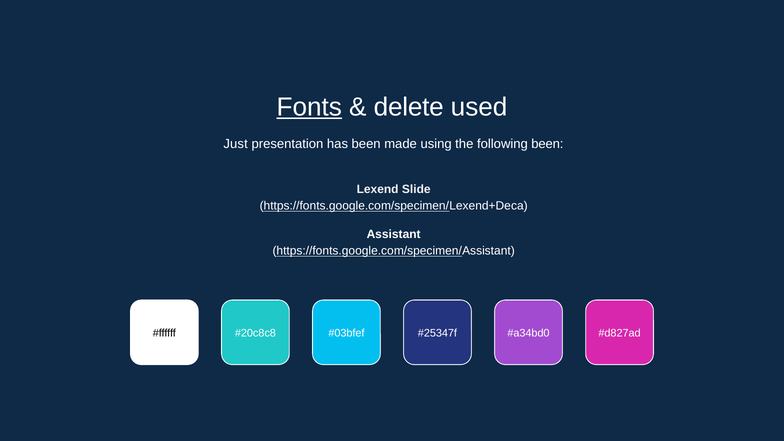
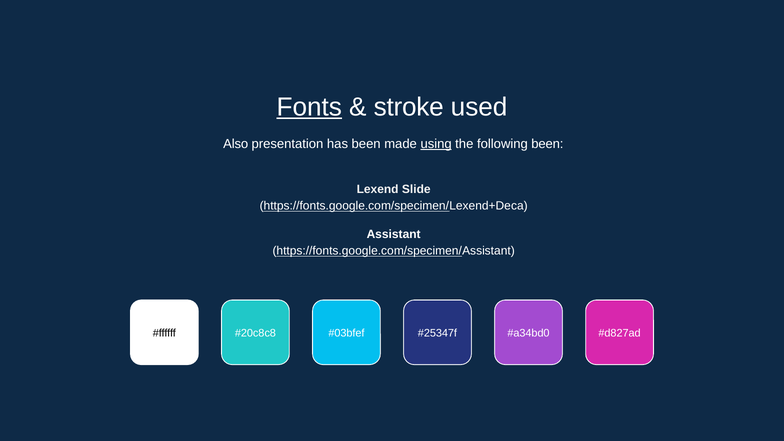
delete: delete -> stroke (409, 107)
Just: Just -> Also (236, 144)
using underline: none -> present (436, 144)
